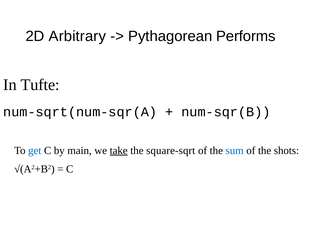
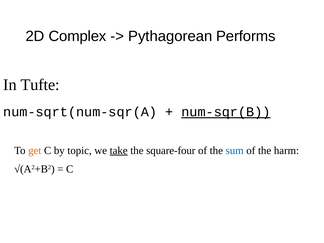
Arbitrary: Arbitrary -> Complex (77, 36)
num-sqr(B underline: none -> present (226, 112)
get colour: blue -> orange (35, 150)
main: main -> topic (80, 150)
square-sqrt: square-sqrt -> square-four (171, 150)
shots: shots -> harm (286, 150)
